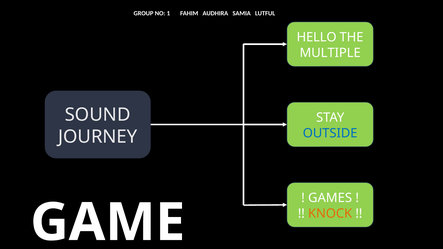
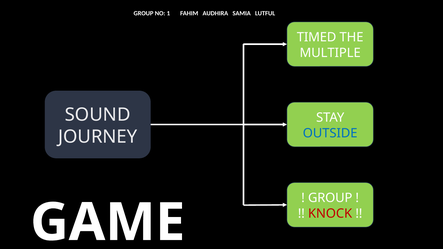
HELLO: HELLO -> TIMED (317, 37)
GAMES: GAMES -> GROUP (330, 198)
KNOCK colour: orange -> red (330, 214)
